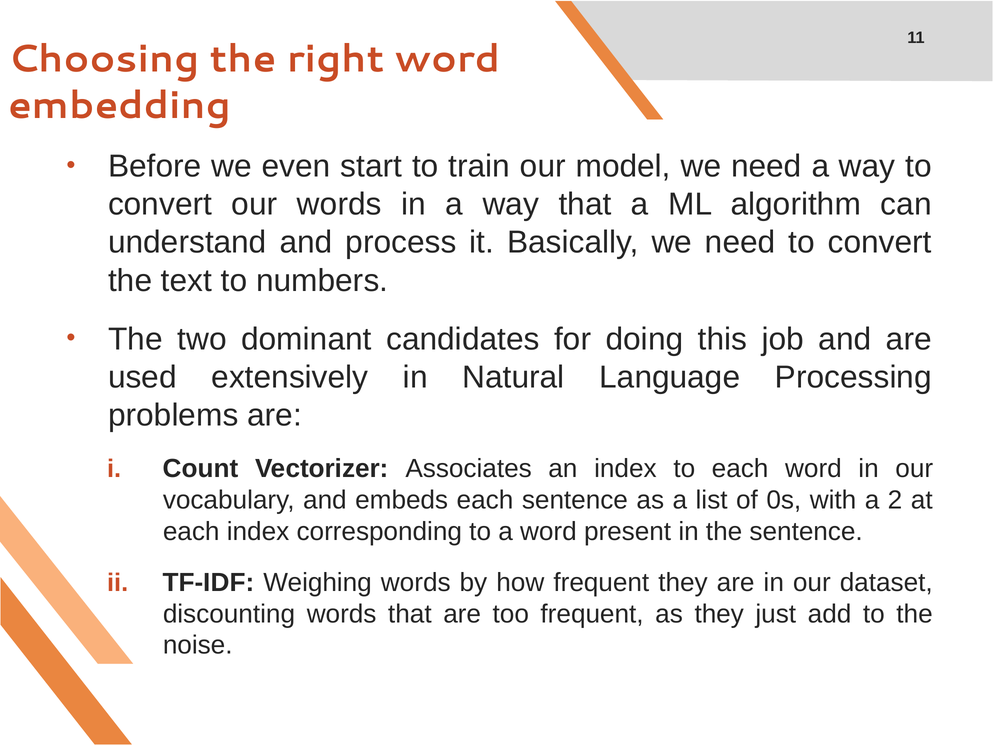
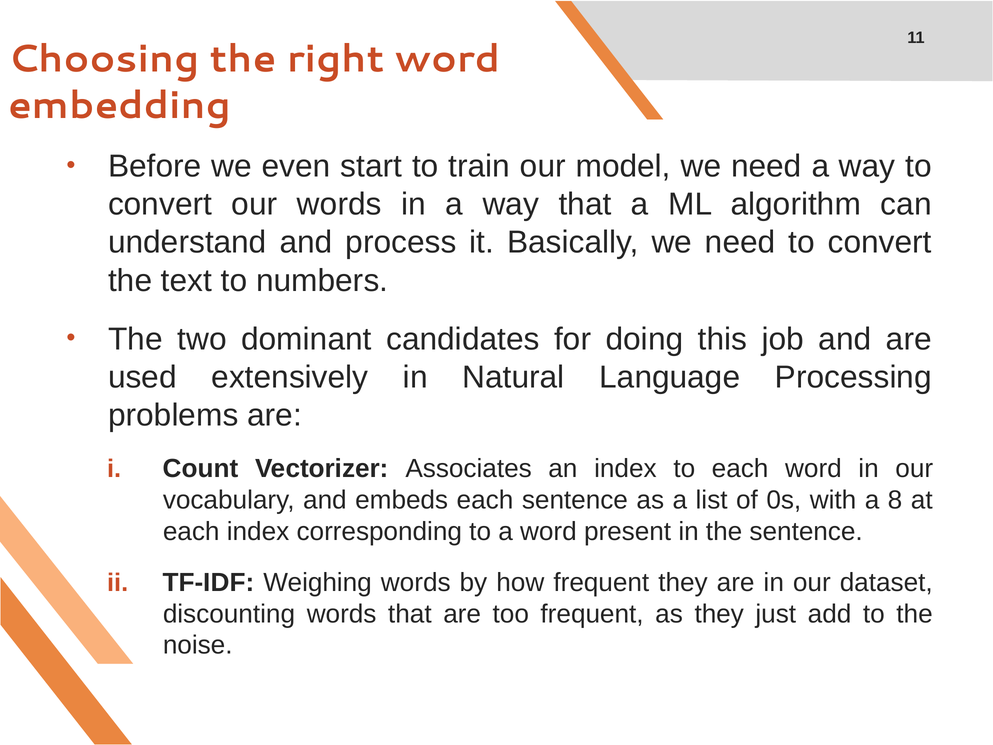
2: 2 -> 8 (895, 500)
